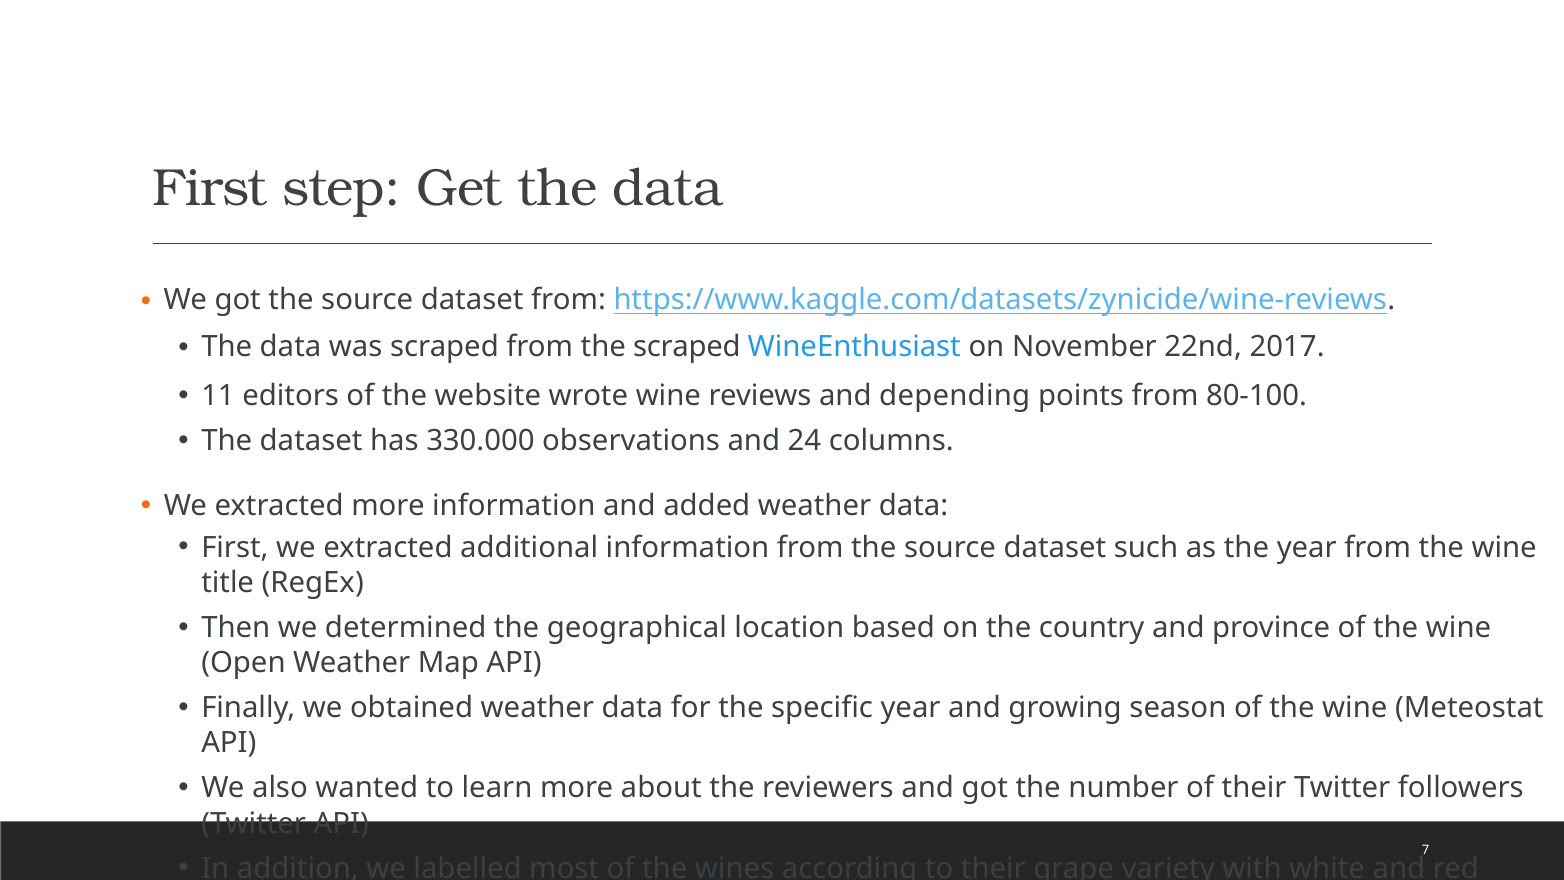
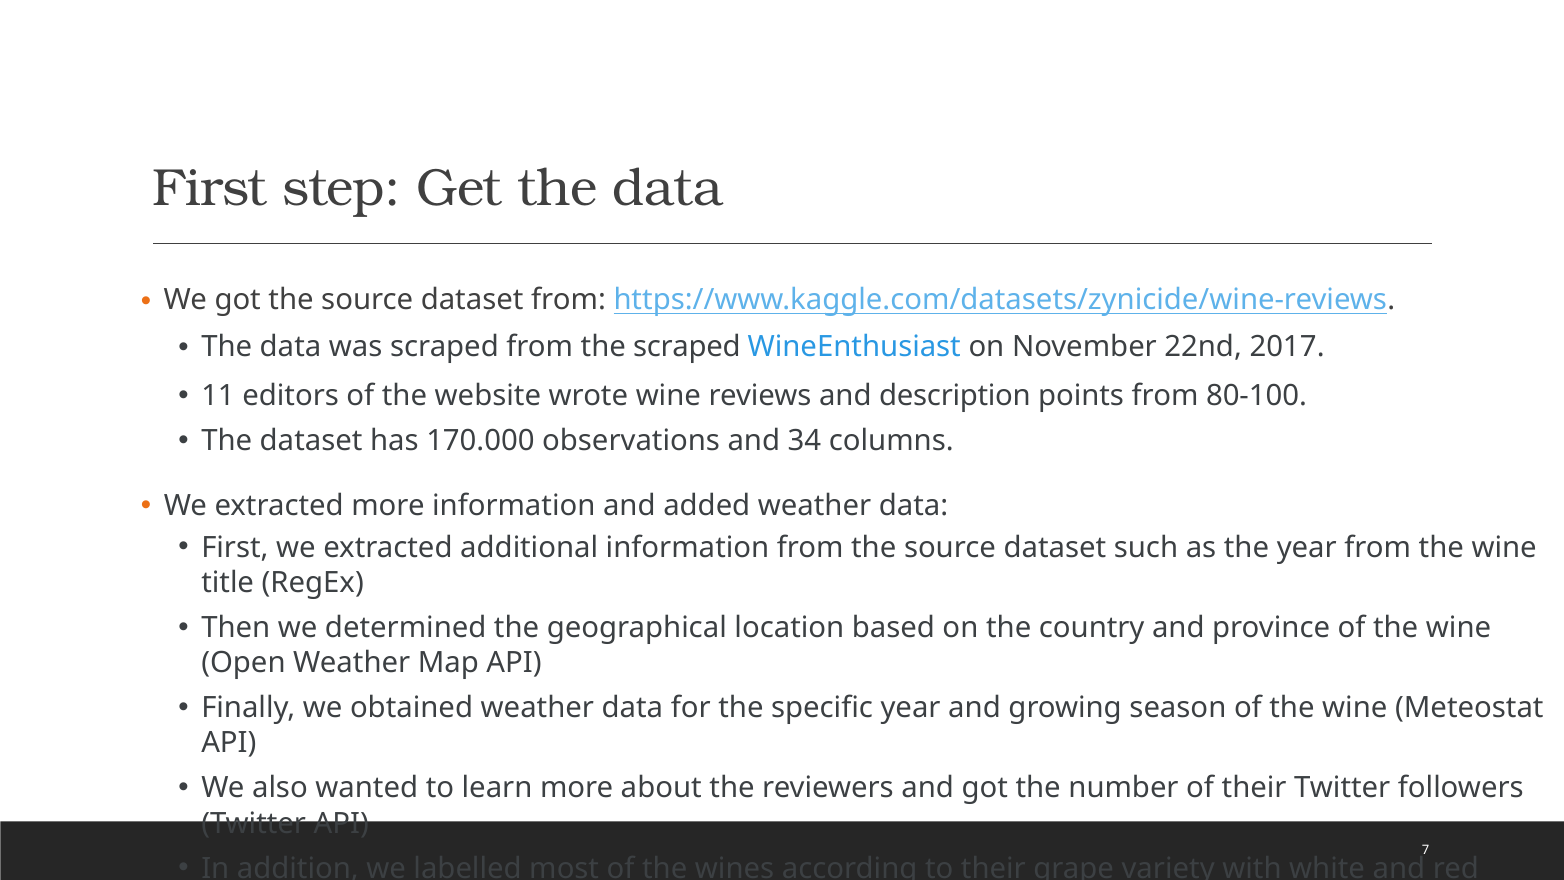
depending: depending -> description (955, 396)
330.000: 330.000 -> 170.000 (480, 441)
24: 24 -> 34 (804, 441)
